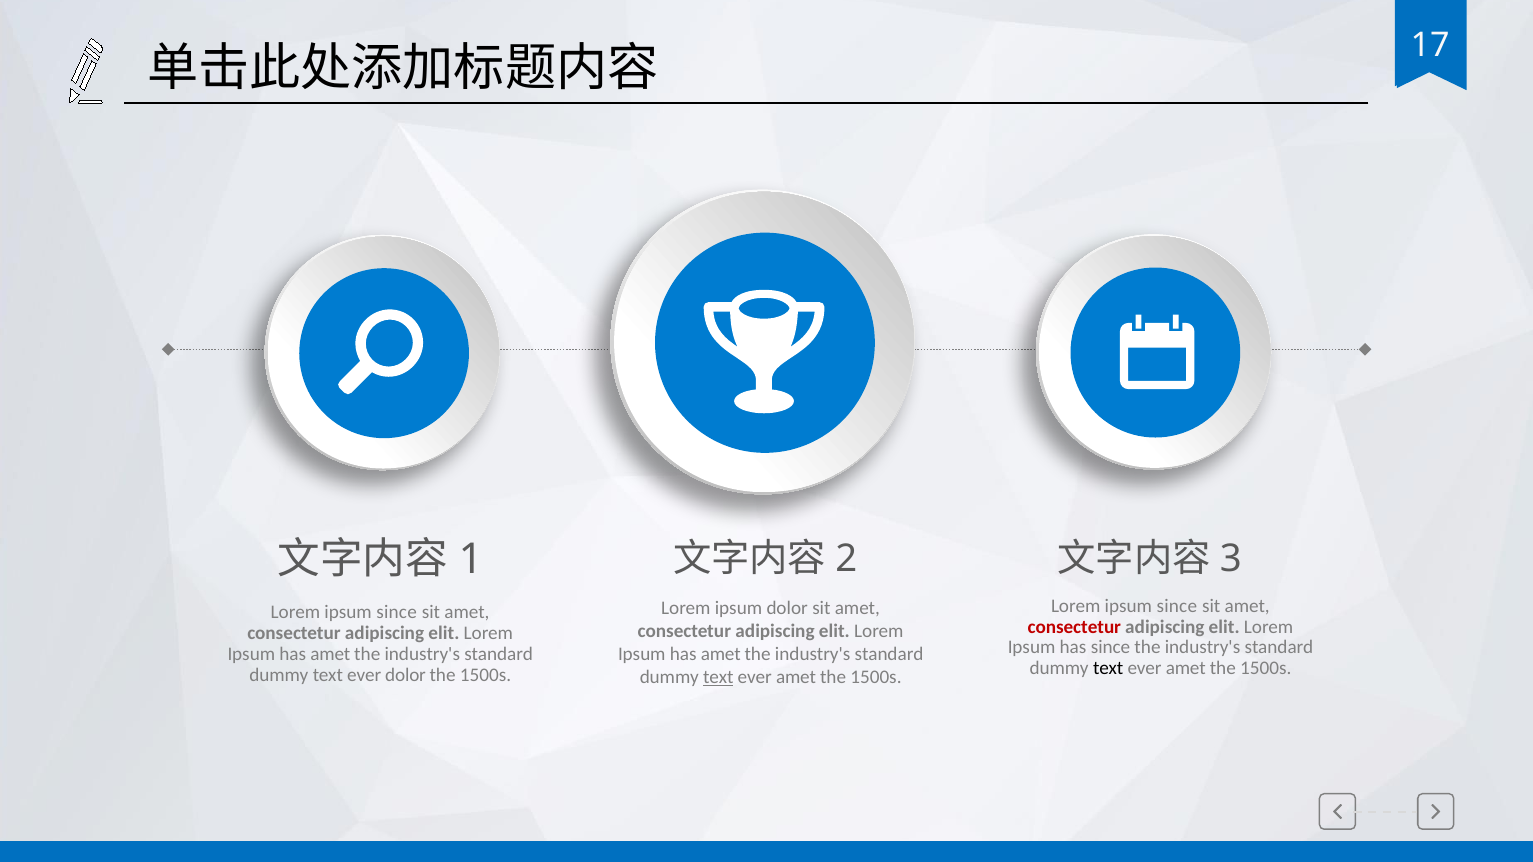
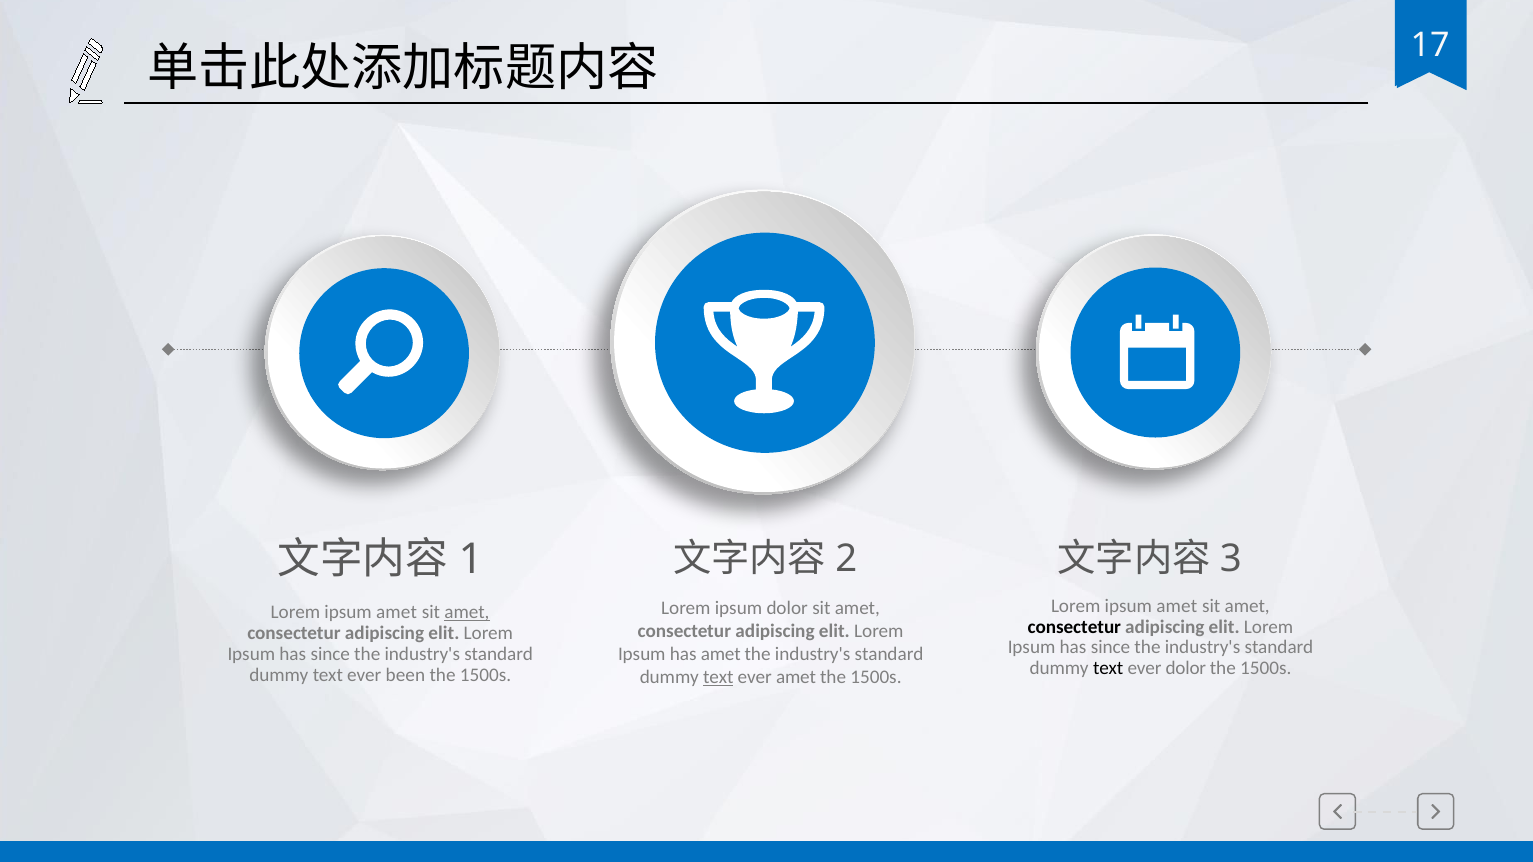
since: since -> amet (1177, 606)
since: since -> amet (397, 613)
amet underline: none -> present (467, 613)
consectetur colour: red -> black (1074, 627)
amet: amet -> since (330, 654)
amet: amet -> dolor (1186, 669)
ever dolor: dolor -> been (405, 675)
